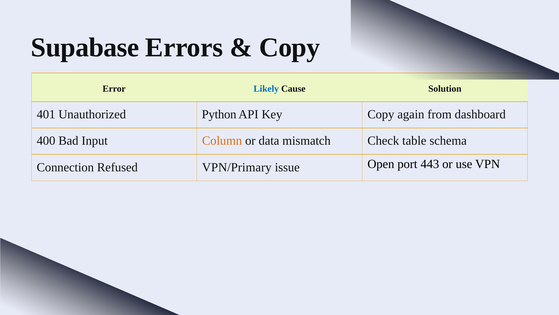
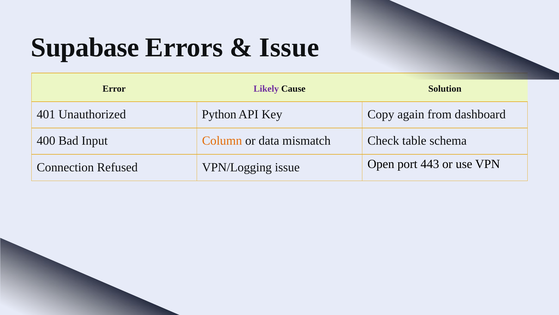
Copy: Copy -> Issue (289, 47)
Likely colour: blue -> purple (266, 89)
VPN/Primary: VPN/Primary -> VPN/Logging (237, 167)
